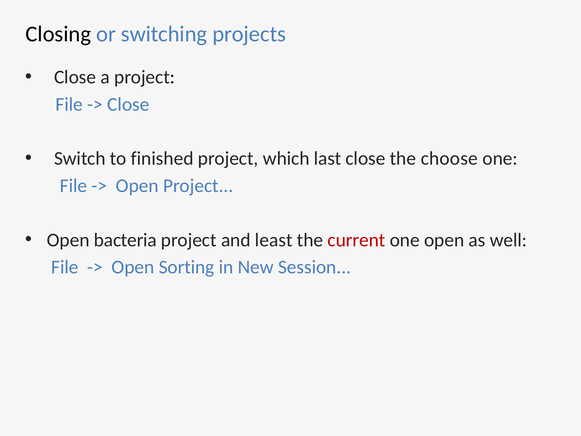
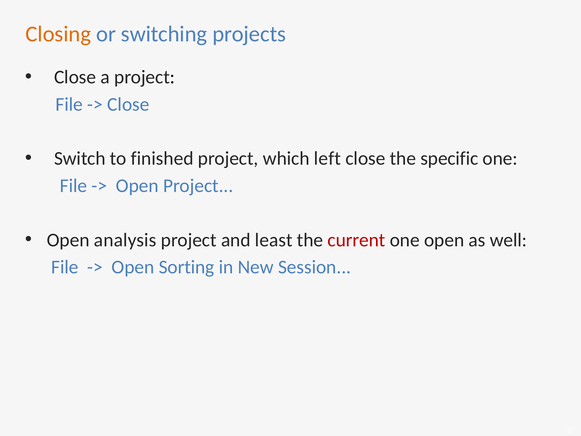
Closing colour: black -> orange (58, 34)
last: last -> left (327, 158)
choose: choose -> specific (449, 158)
bacteria: bacteria -> analysis (125, 240)
